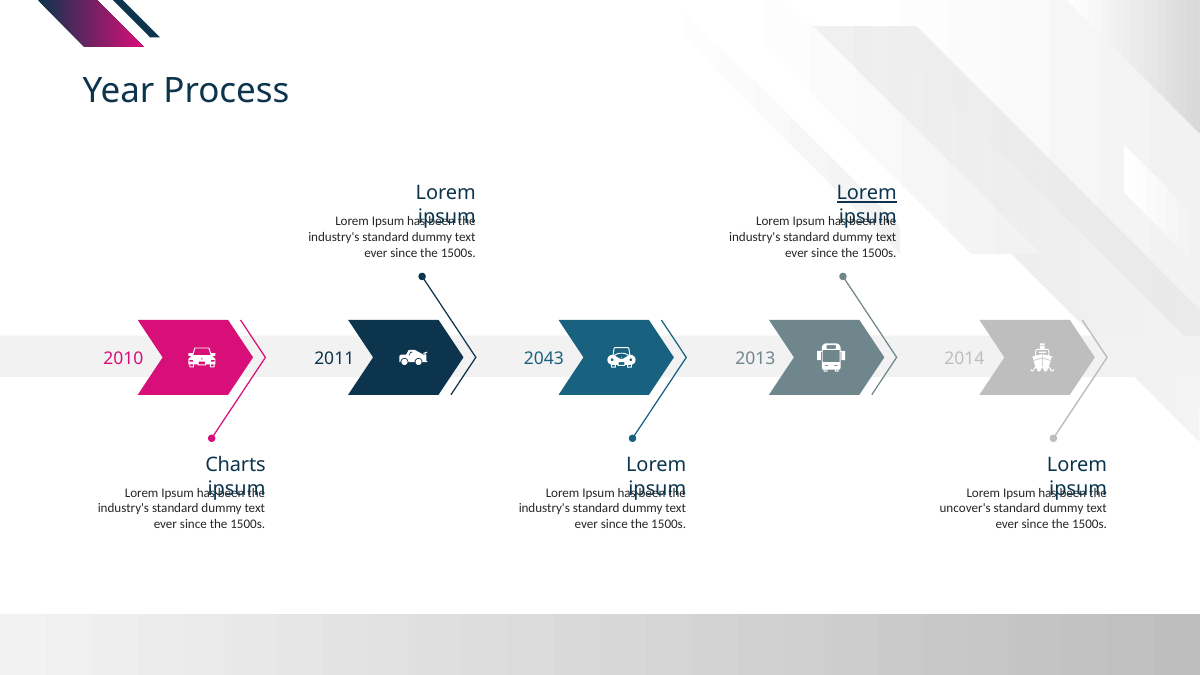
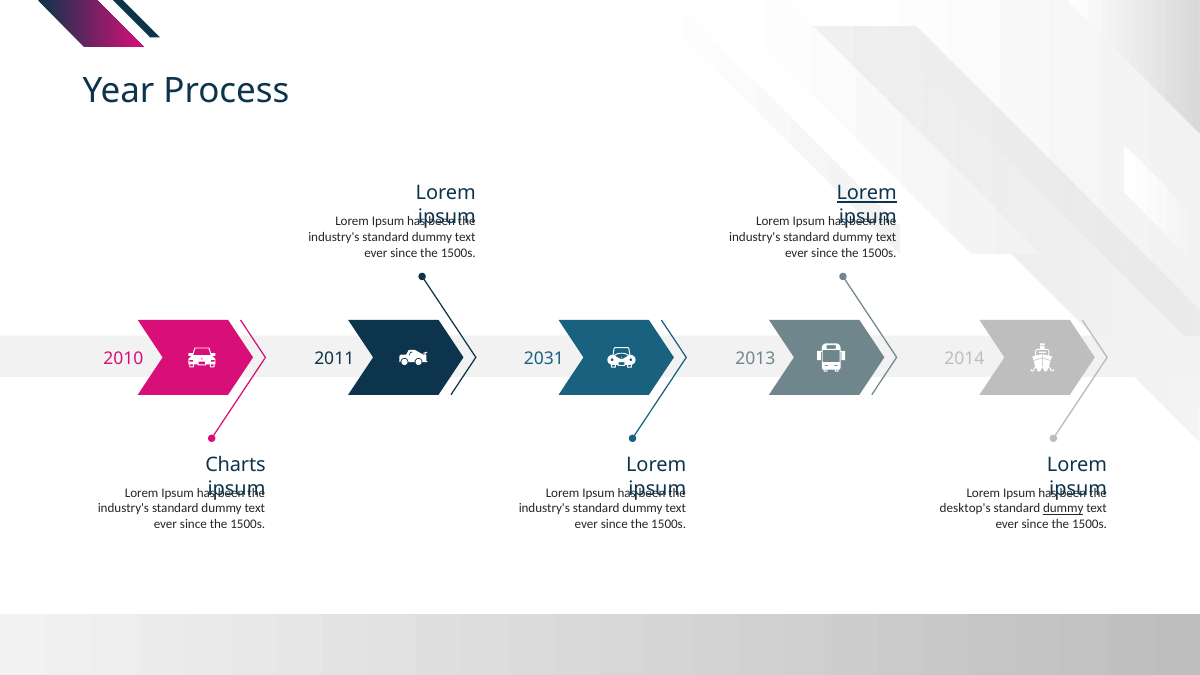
2043: 2043 -> 2031 (544, 358)
uncover's: uncover's -> desktop's (965, 508)
dummy underline: none -> present (1063, 508)
